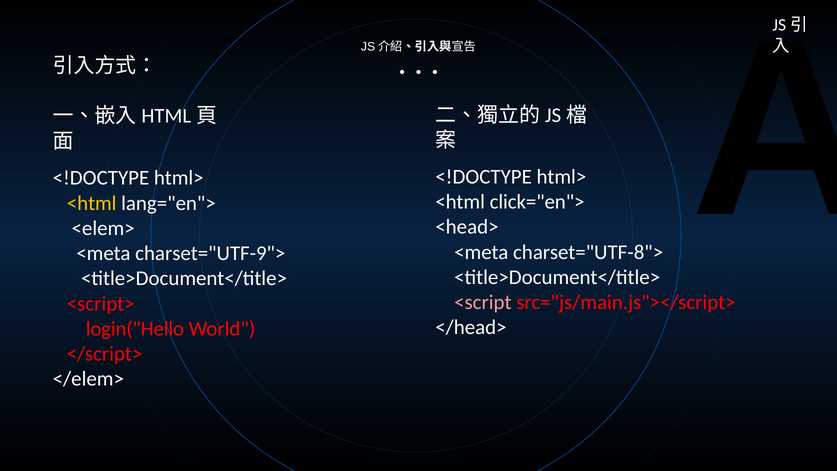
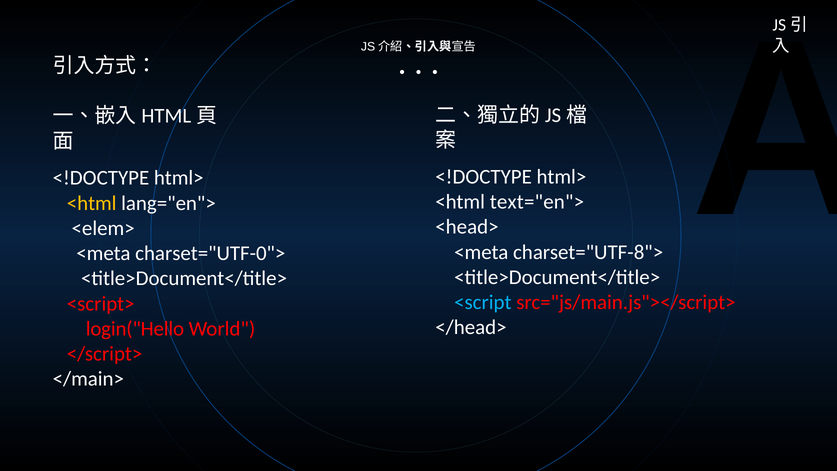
click="en">: click="en"> -> text="en"> (537, 202)
charset="UTF-9">: charset="UTF-9"> -> charset="UTF-0"> (210, 253)
<script colour: pink -> light blue (483, 302)
</elem>: </elem> -> </main> (88, 379)
